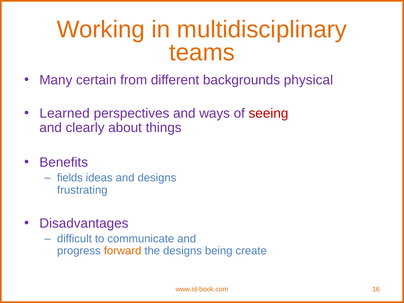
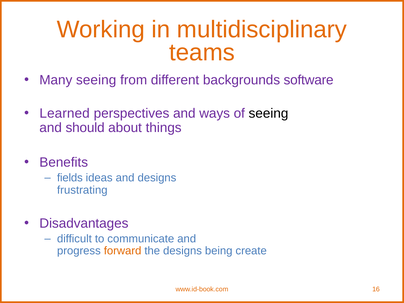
Many certain: certain -> seeing (96, 80)
physical: physical -> software (309, 80)
seeing colour: red -> black (268, 113)
clearly: clearly -> should (85, 128)
